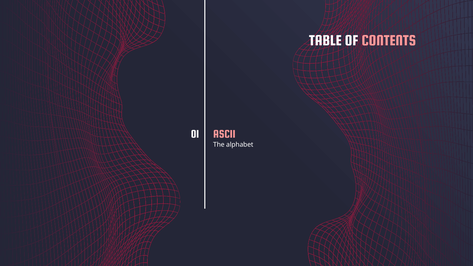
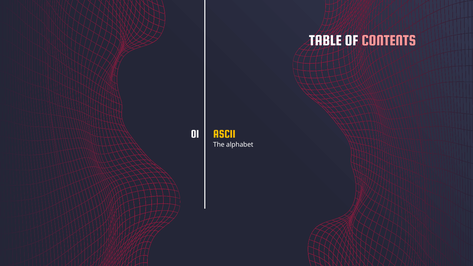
ASCII colour: pink -> yellow (224, 134)
